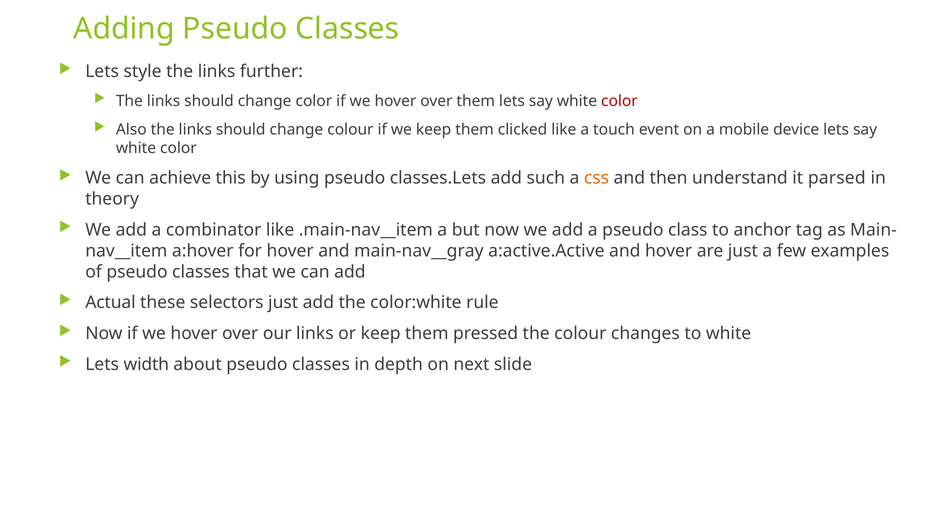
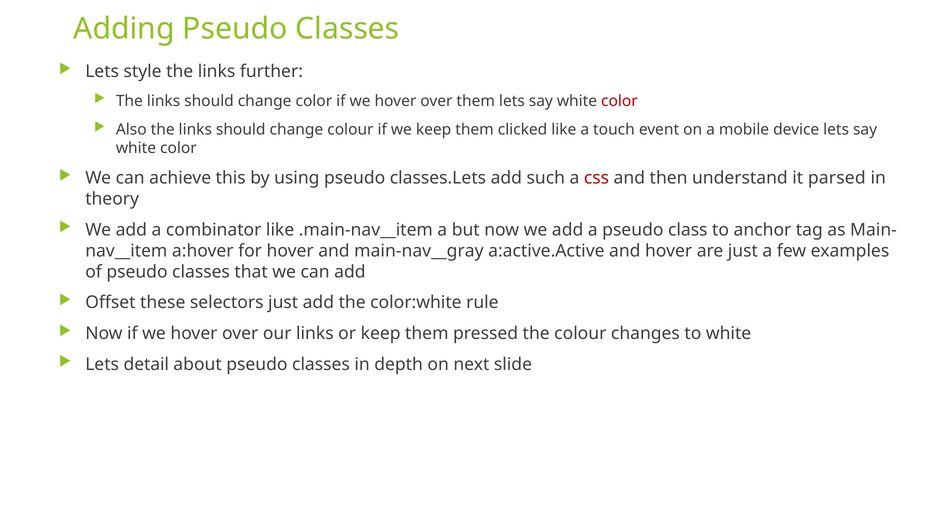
css colour: orange -> red (597, 178)
Actual: Actual -> Offset (110, 303)
width: width -> detail (146, 364)
